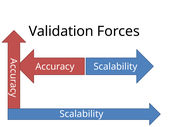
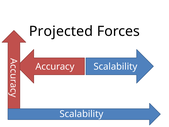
Validation: Validation -> Projected (61, 31)
